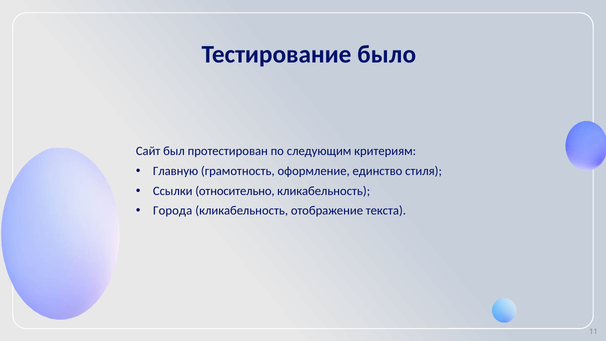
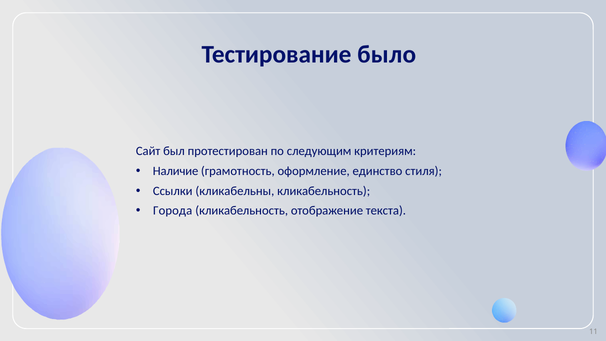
Главную: Главную -> Наличие (176, 171)
относительно: относительно -> кликабельны (235, 191)
